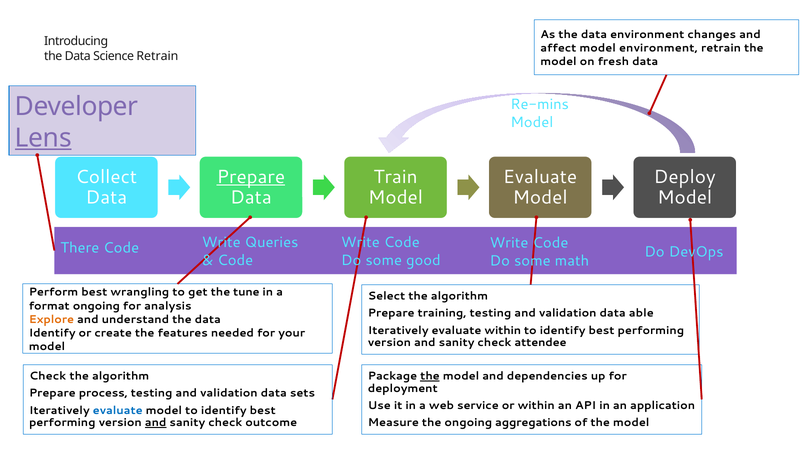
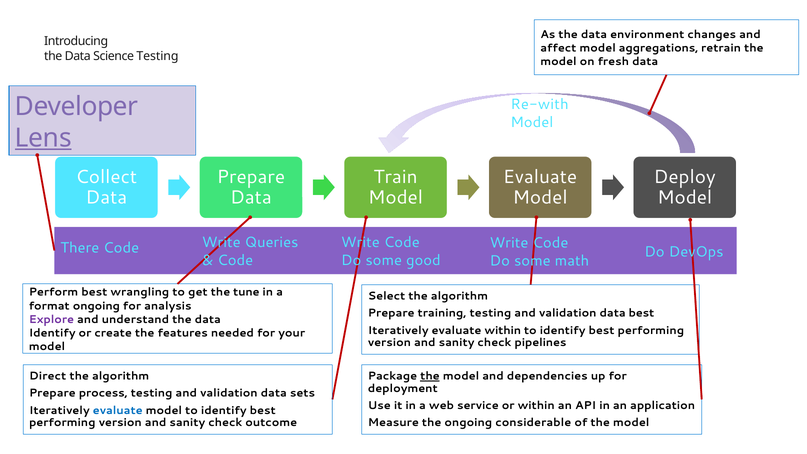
model environment: environment -> aggregations (659, 48)
Science Retrain: Retrain -> Testing (157, 56)
Re-mins: Re-mins -> Re-with (540, 104)
Prepare underline: present -> none (251, 177)
data able: able -> best (641, 313)
Explore colour: orange -> purple (51, 319)
attendee: attendee -> pipelines (540, 342)
Check: Check -> Direct (48, 376)
and underline: present -> none (156, 422)
aggregations: aggregations -> considerable (533, 422)
